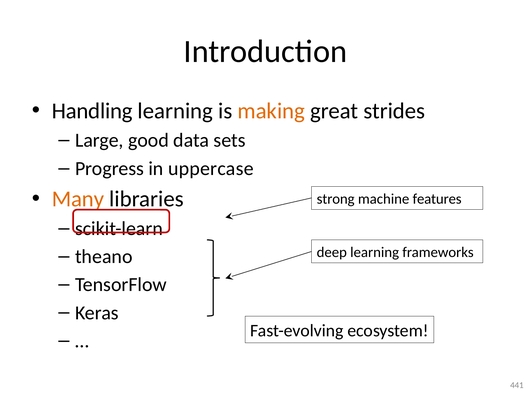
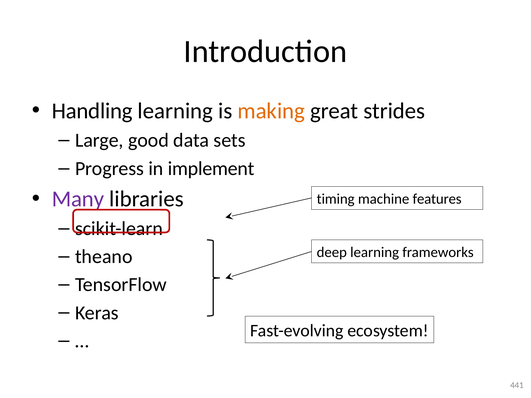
uppercase: uppercase -> implement (211, 169)
Many colour: orange -> purple (78, 199)
strong: strong -> timing (336, 199)
